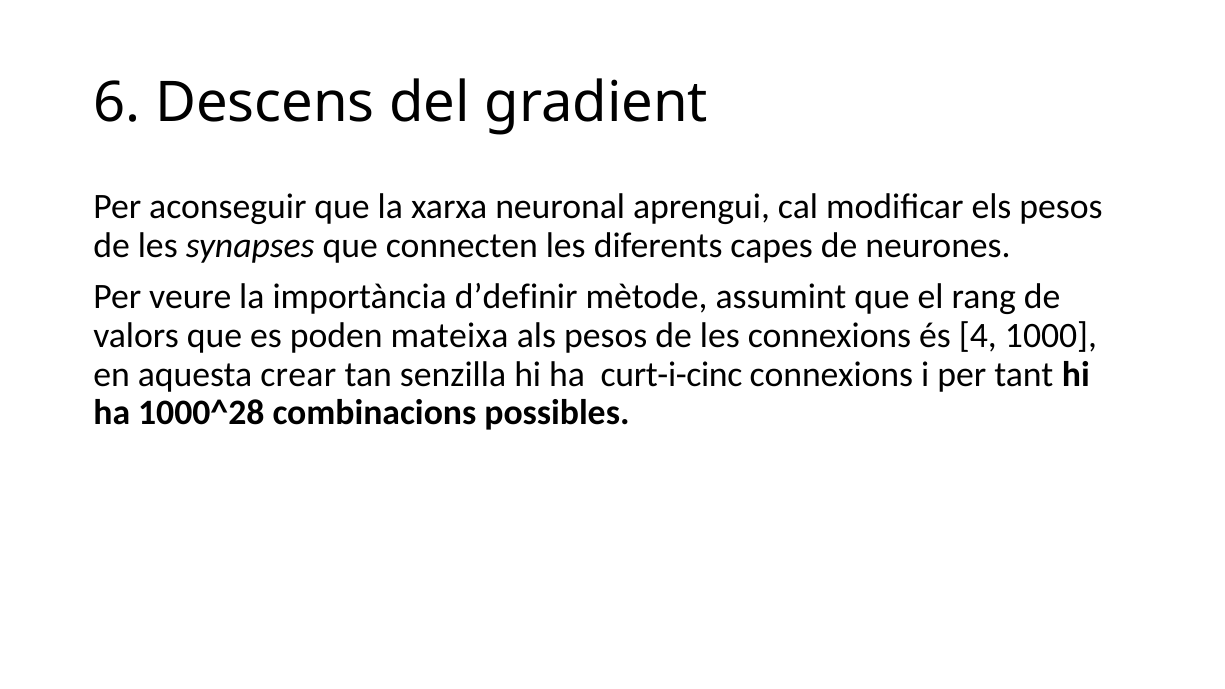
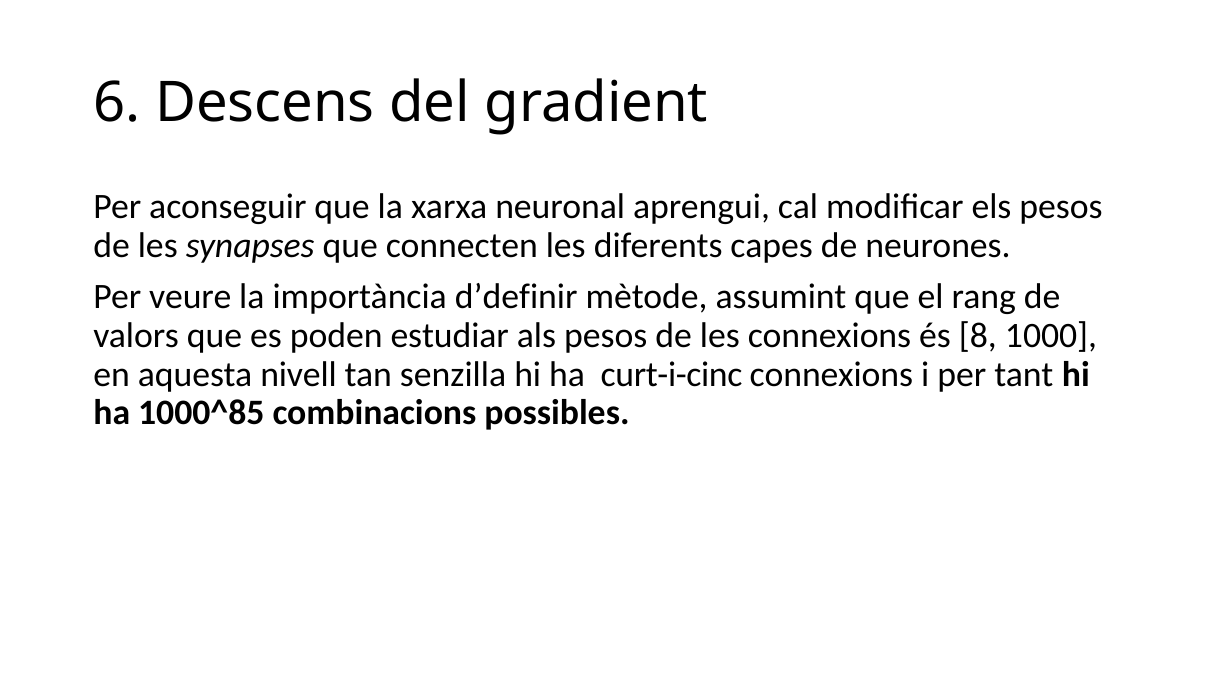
mateixa: mateixa -> estudiar (450, 336)
4: 4 -> 8 (978, 336)
crear: crear -> nivell (299, 374)
1000^28: 1000^28 -> 1000^85 (201, 413)
